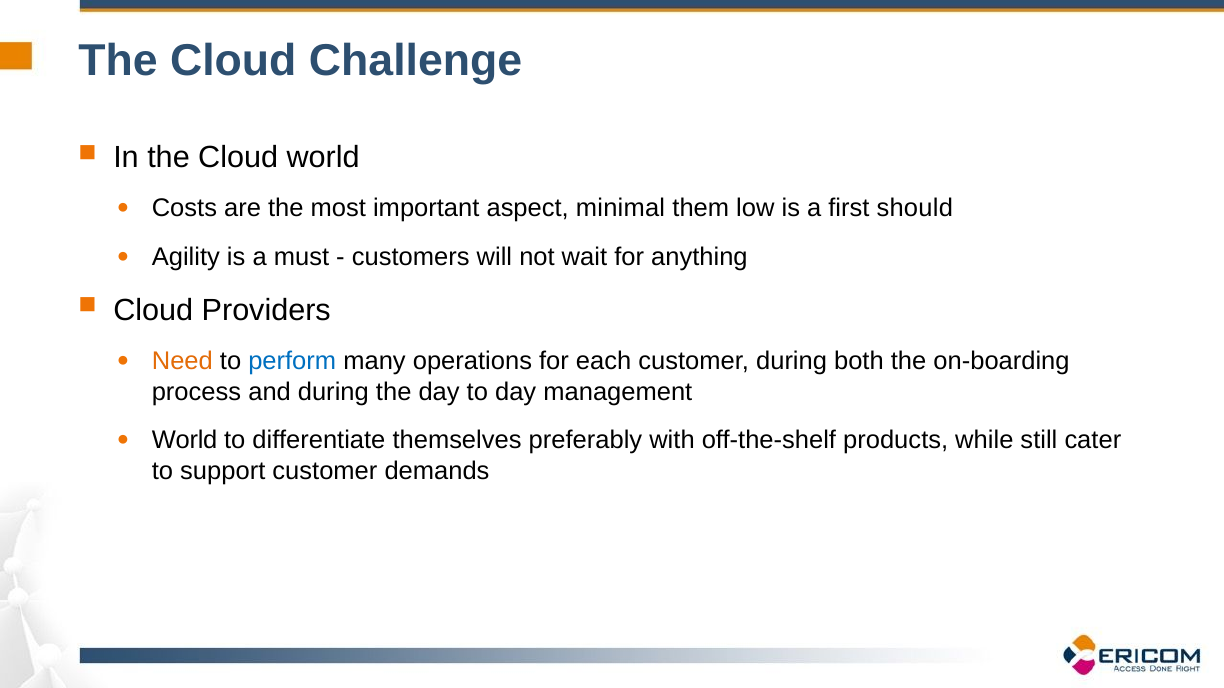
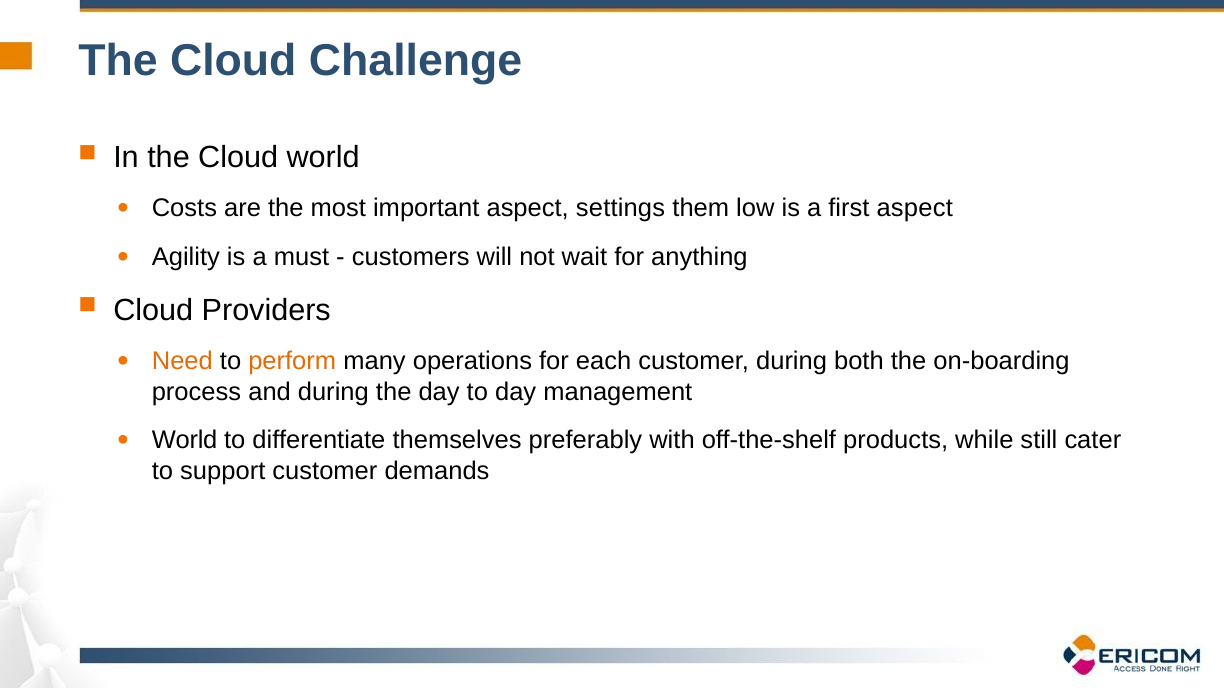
minimal: minimal -> settings (621, 209)
first should: should -> aspect (915, 209)
perform colour: blue -> orange (292, 361)
